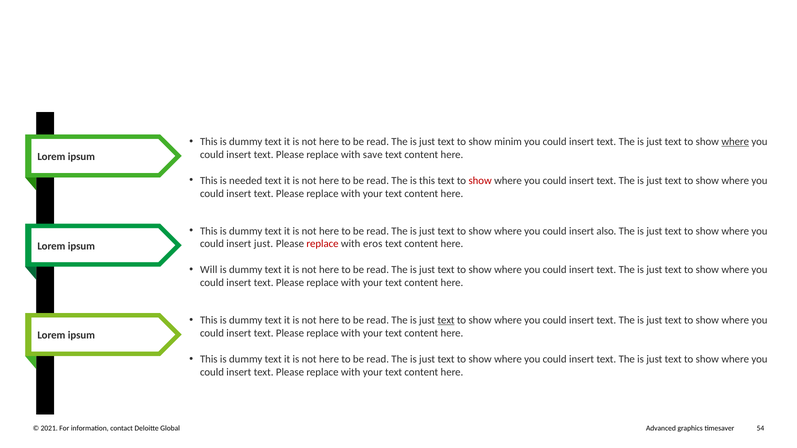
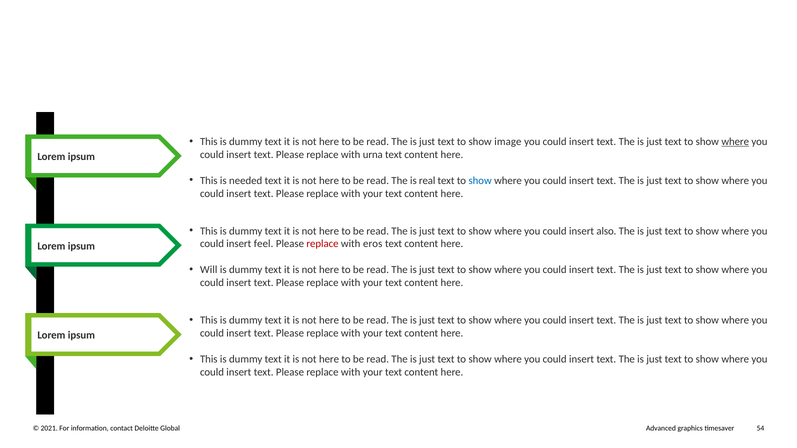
minim: minim -> image (508, 142)
save: save -> urna (373, 155)
is this: this -> real (427, 181)
show colour: red -> blue (480, 181)
insert just: just -> feel (264, 244)
text underline: present -> none (446, 320)
